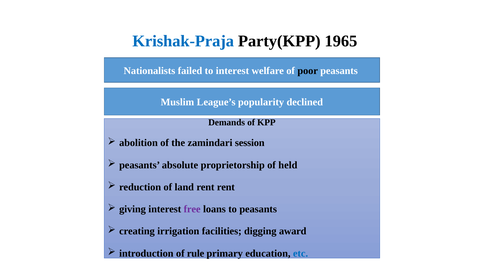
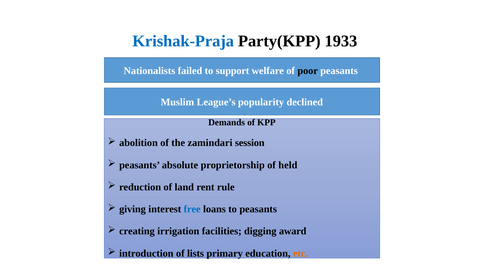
1965: 1965 -> 1933 (341, 41)
to interest: interest -> support (233, 71)
rent rent: rent -> rule (226, 187)
free colour: purple -> blue (192, 209)
rule: rule -> lists (196, 253)
etc colour: blue -> orange (301, 253)
